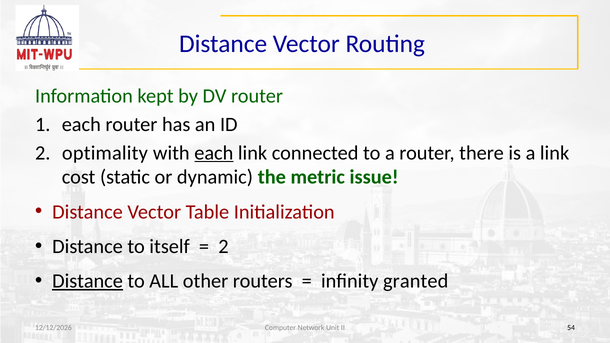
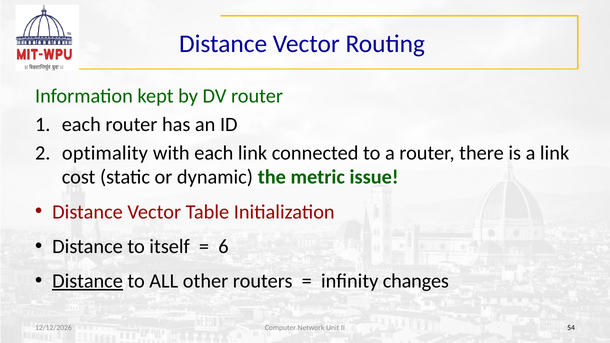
each underline: present -> none (214, 153)
2: 2 -> 6 (223, 246)
granted: granted -> changes (416, 281)
